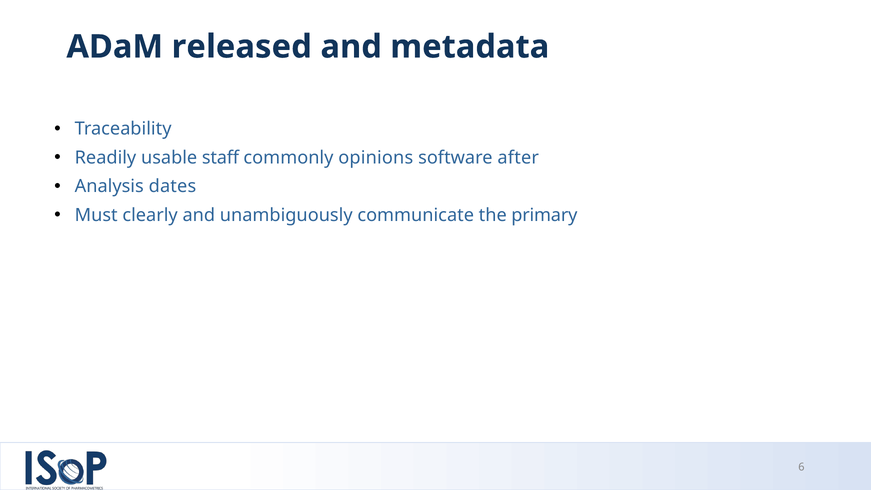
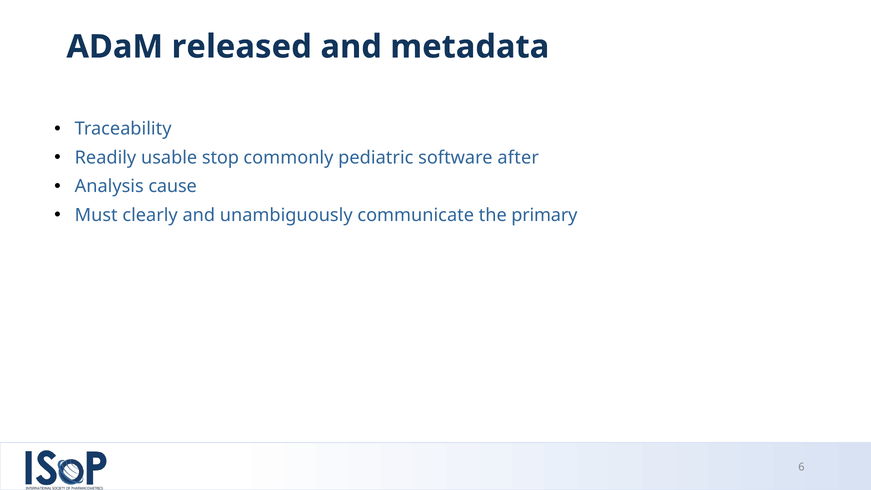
staff: staff -> stop (220, 158)
opinions: opinions -> pediatric (376, 158)
dates: dates -> cause (173, 186)
